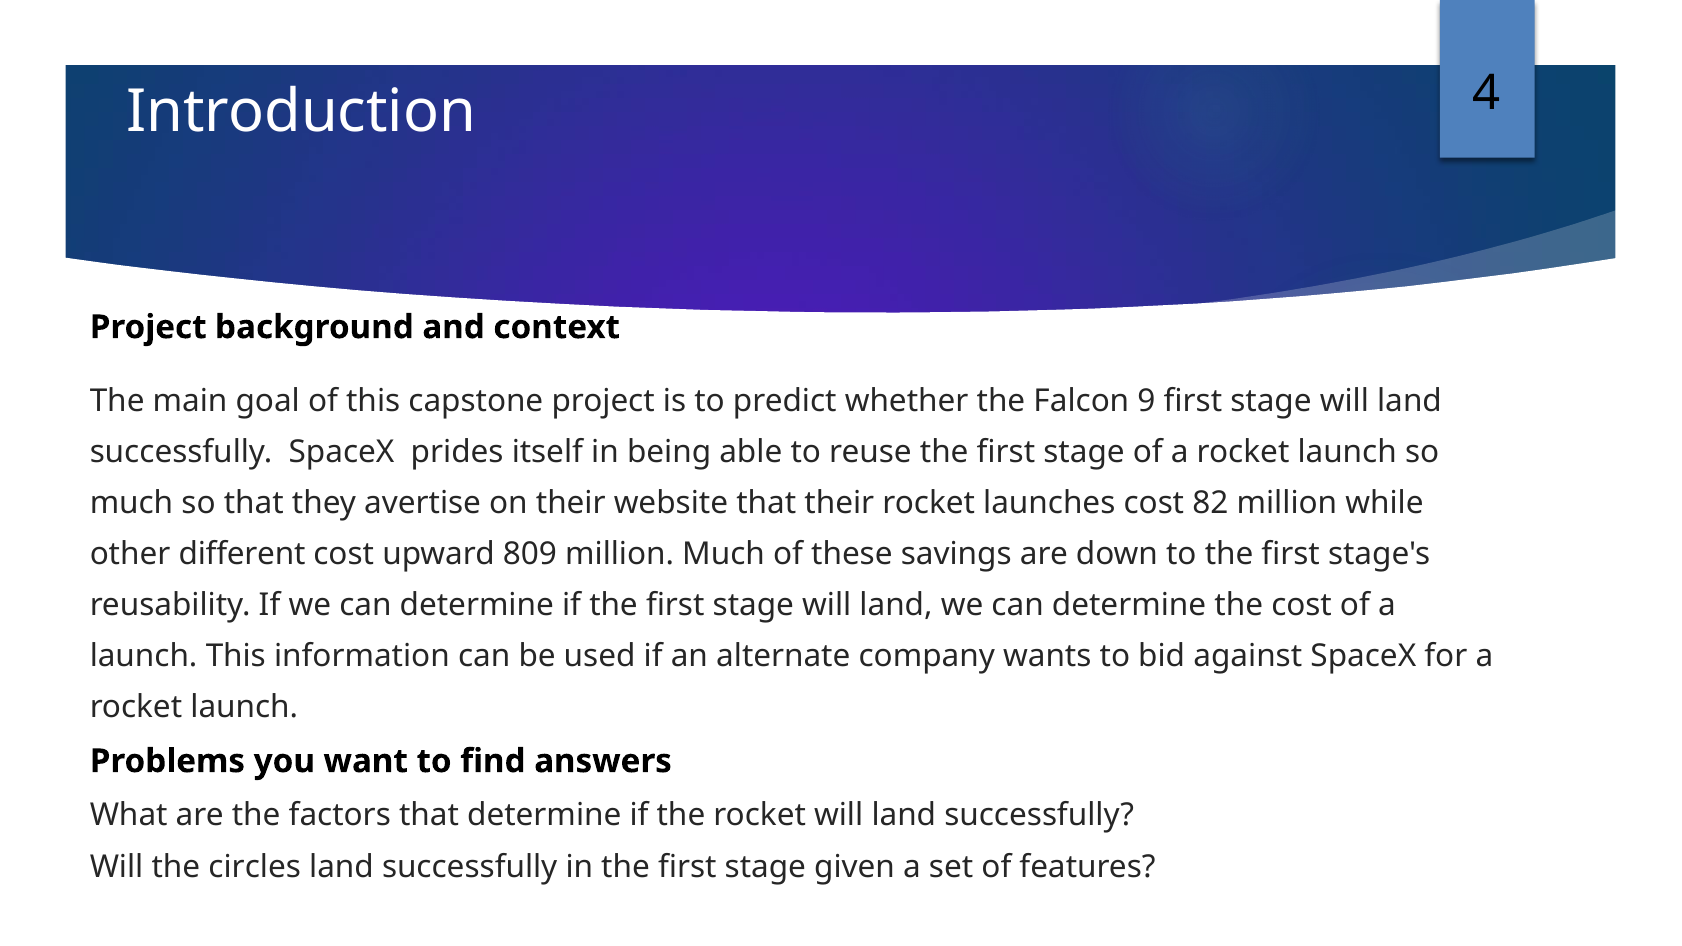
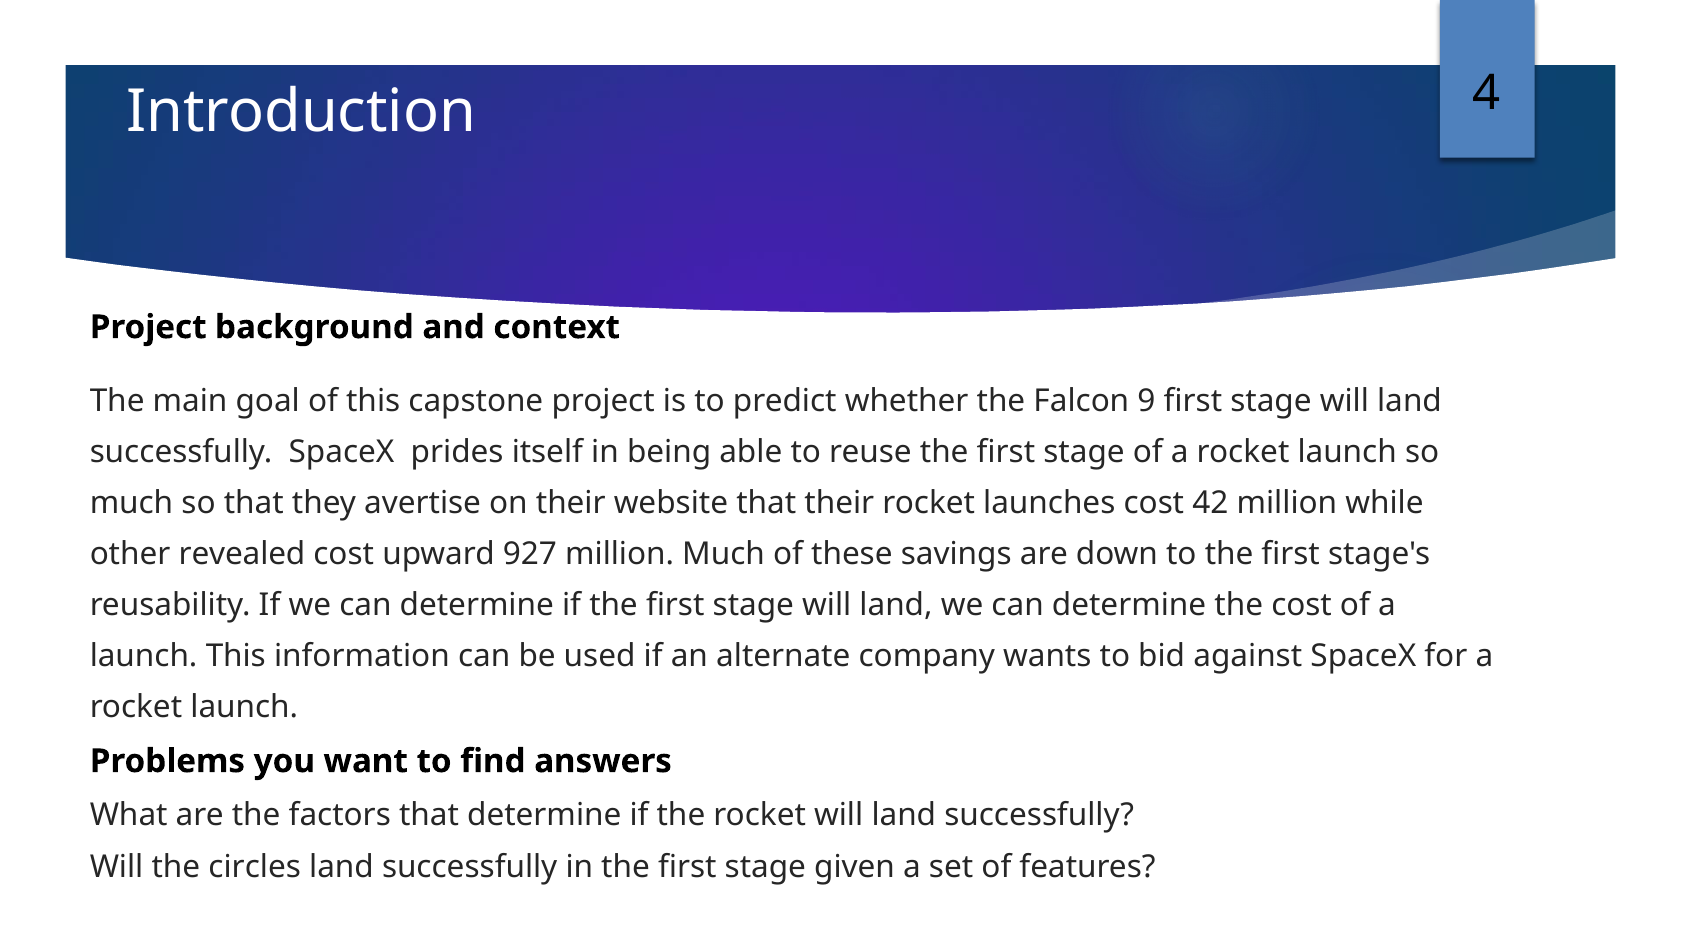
82: 82 -> 42 (1210, 503)
different: different -> revealed (242, 554)
809: 809 -> 927 (530, 554)
